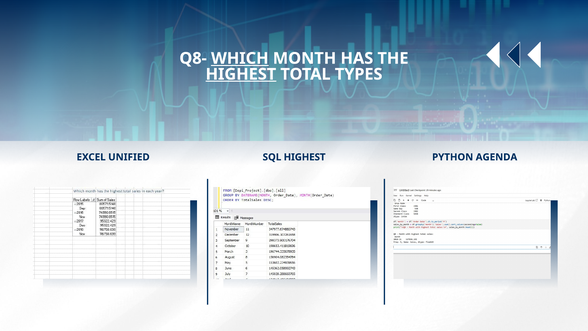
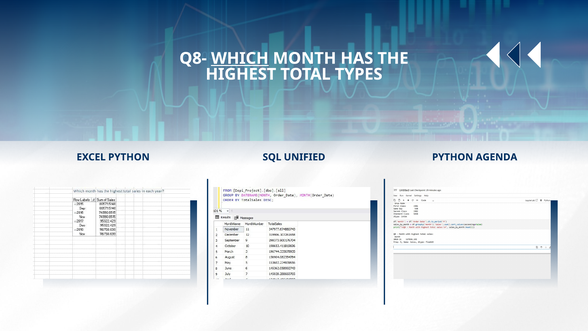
HIGHEST underline: present -> none (241, 74)
EXCEL UNIFIED: UNIFIED -> PYTHON (129, 157)
SQL HIGHEST: HIGHEST -> UNIFIED (305, 157)
